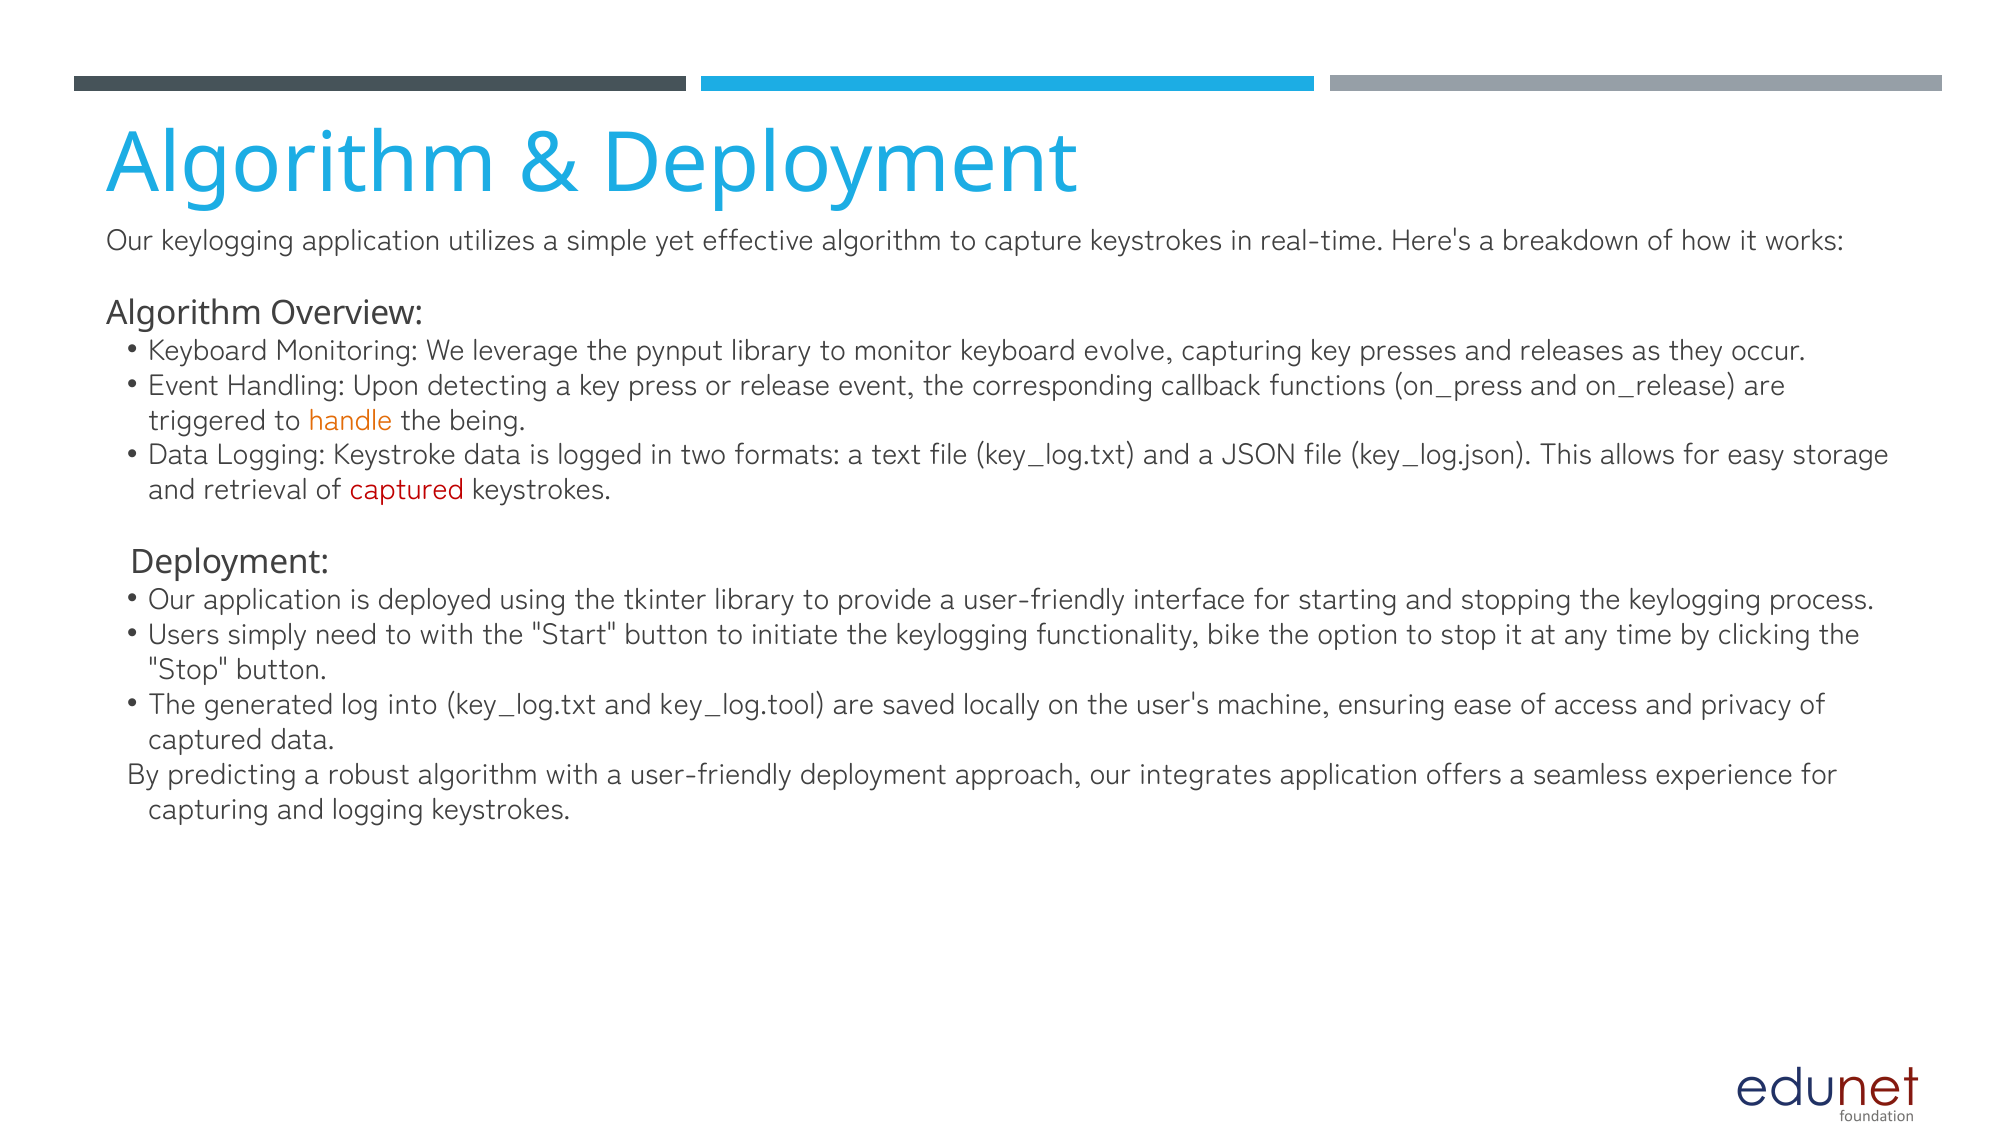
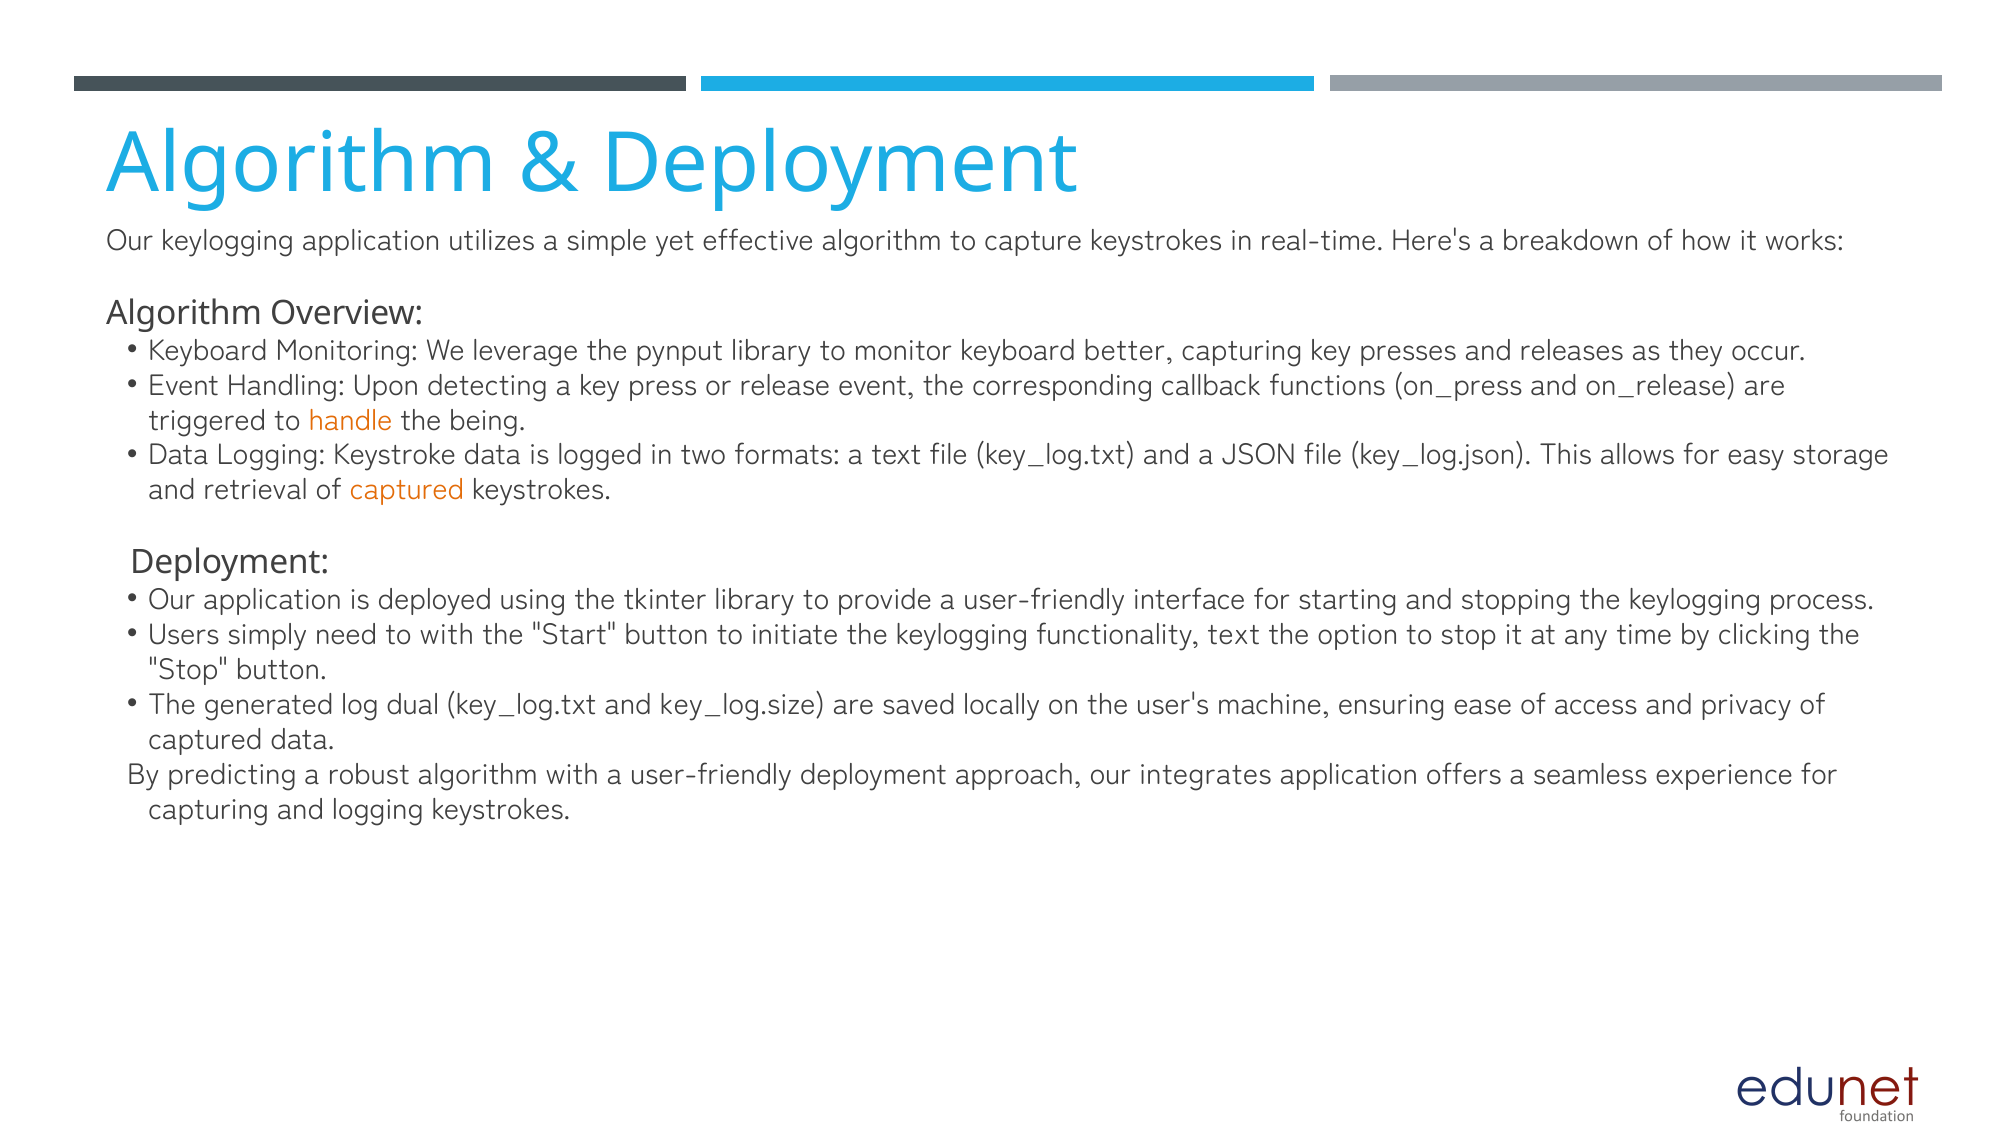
evolve: evolve -> better (1129, 350)
captured colour: red -> orange (407, 490)
functionality bike: bike -> text (1234, 635)
into: into -> dual (413, 705)
key_log.tool: key_log.tool -> key_log.size (742, 705)
